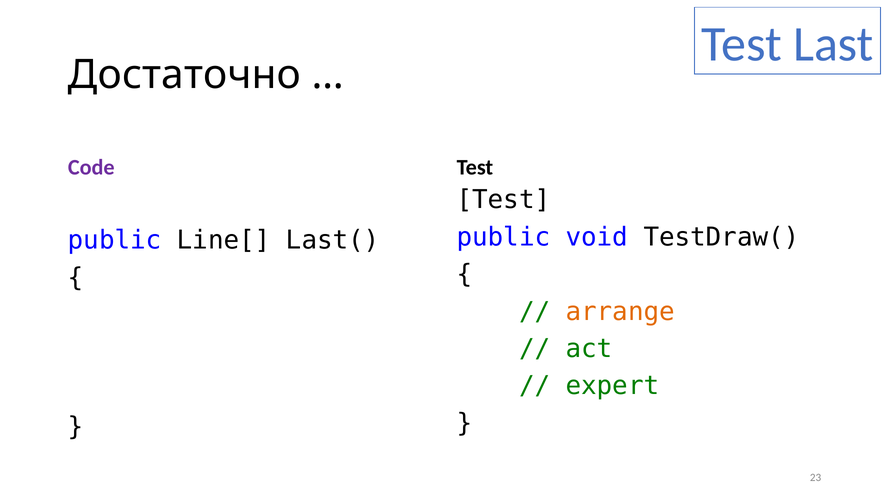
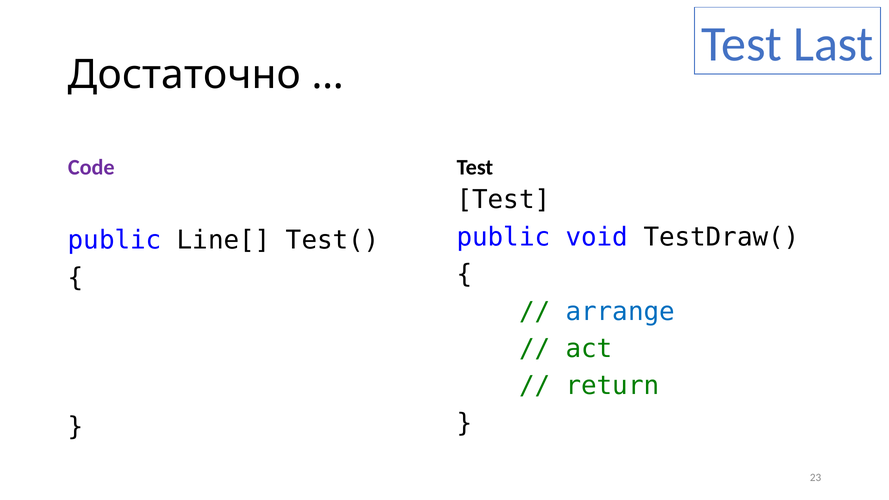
Last(: Last( -> Test( (333, 240)
arrange colour: orange -> blue (620, 311)
expert: expert -> return (613, 386)
